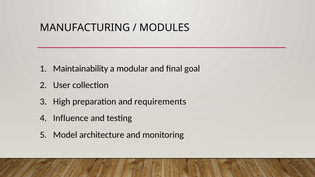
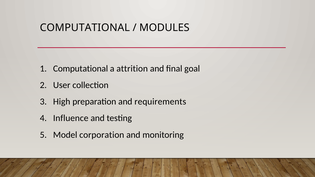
MANUFACTURING: MANUFACTURING -> COMPUTATIONAL (85, 28)
Maintainability: Maintainability -> Computational (81, 69)
modular: modular -> attrition (132, 69)
architecture: architecture -> corporation (102, 135)
